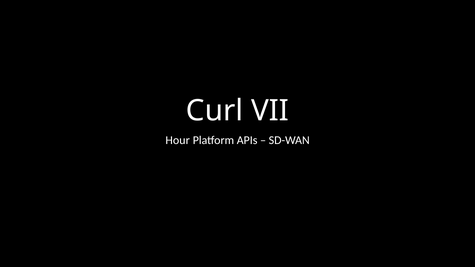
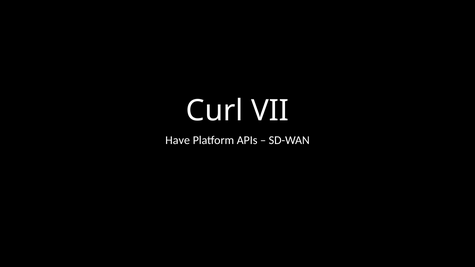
Hour: Hour -> Have (178, 140)
